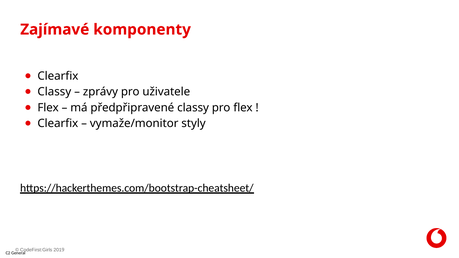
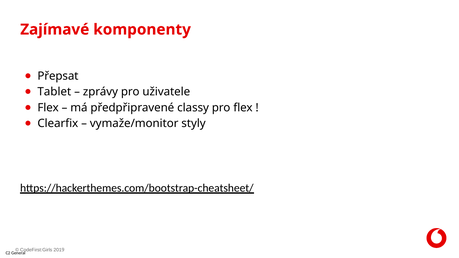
Clearfix: Clearfix -> Přepsat (58, 76)
Classy: Classy -> Tablet (54, 92)
